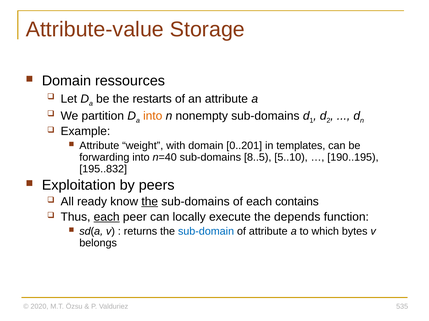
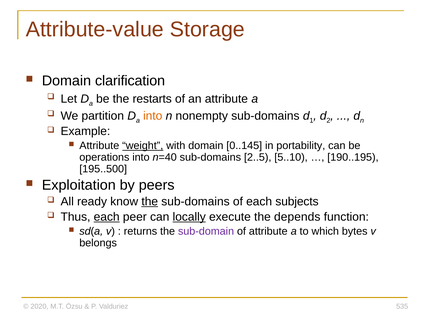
ressources: ressources -> clarification (130, 81)
weight underline: none -> present (143, 146)
0..201: 0..201 -> 0..145 (244, 146)
templates: templates -> portability (301, 146)
forwarding: forwarding -> operations (104, 158)
8..5: 8..5 -> 2..5 (258, 158)
195..832: 195..832 -> 195..500 (103, 169)
contains: contains -> subjects (297, 202)
locally underline: none -> present (189, 217)
sub-domain colour: blue -> purple (206, 232)
